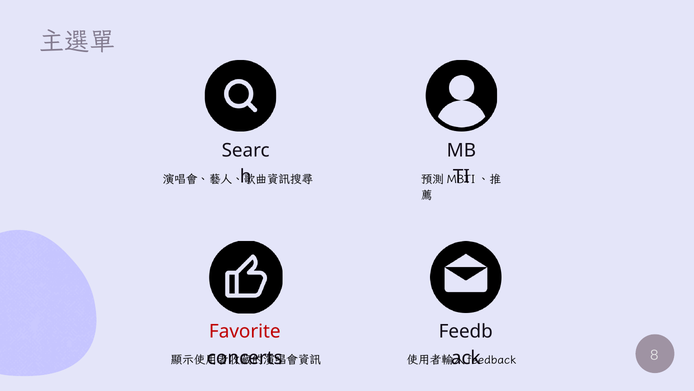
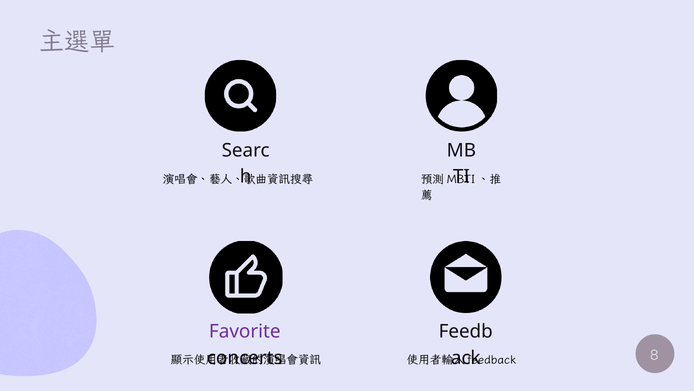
Favorite colour: red -> purple (245, 331)
